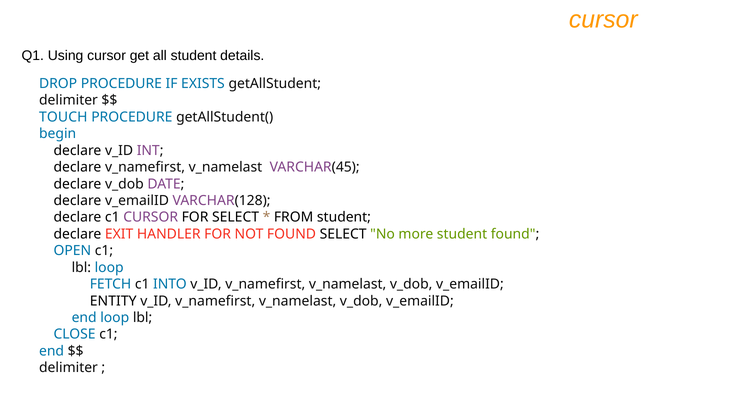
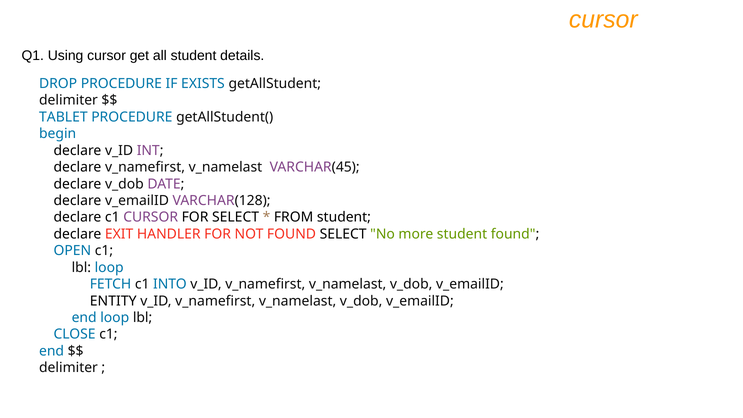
TOUCH: TOUCH -> TABLET (63, 117)
